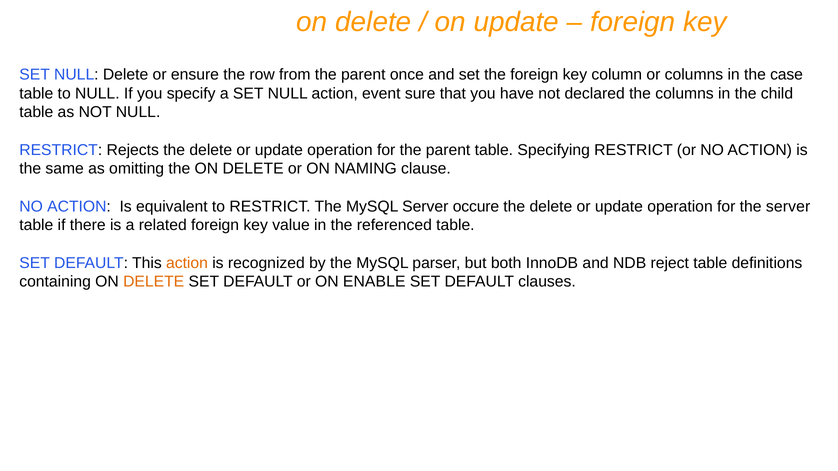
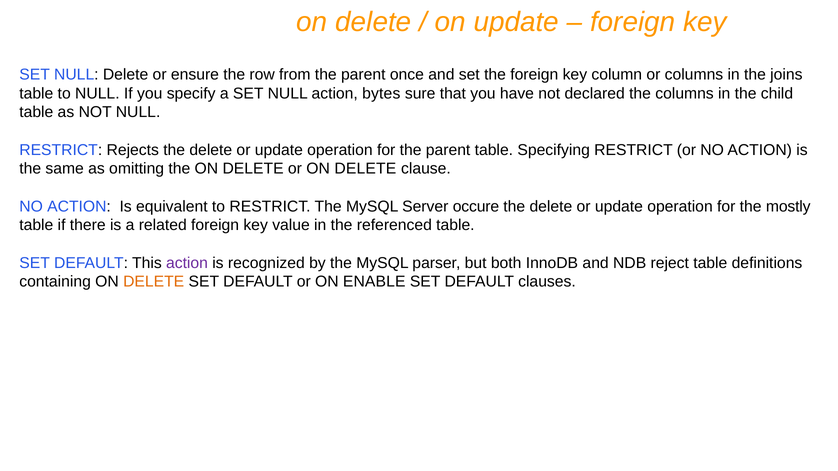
case: case -> joins (786, 75)
event: event -> bytes (381, 93)
or ON NAMING: NAMING -> DELETE (365, 169)
the server: server -> mostly (788, 207)
action colour: orange -> purple (187, 263)
